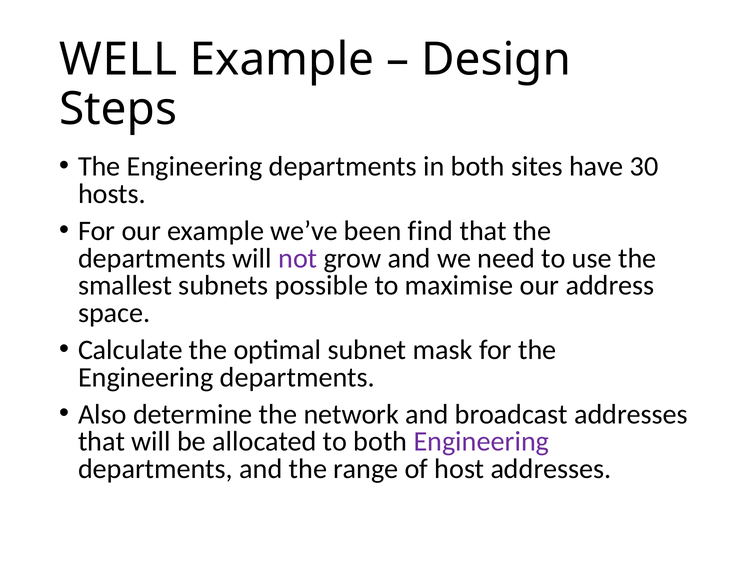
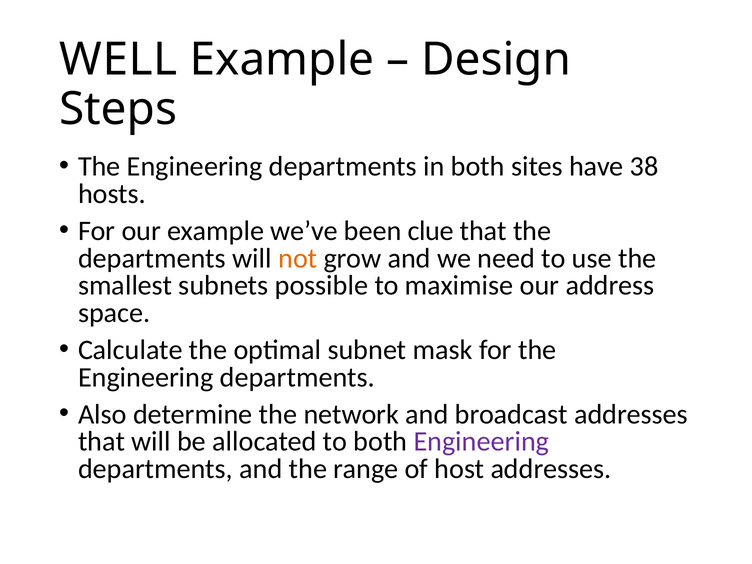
30: 30 -> 38 (644, 167)
find: find -> clue (431, 231)
not colour: purple -> orange (298, 258)
